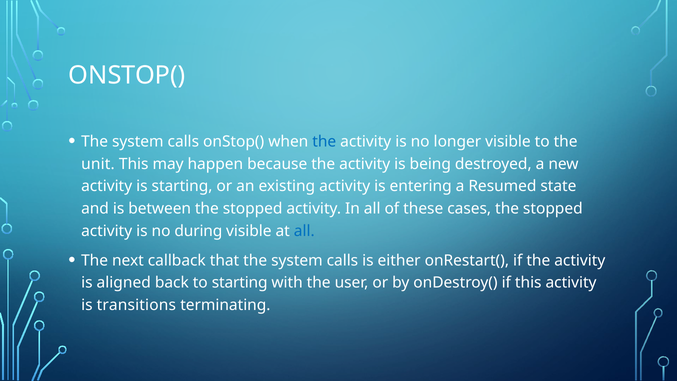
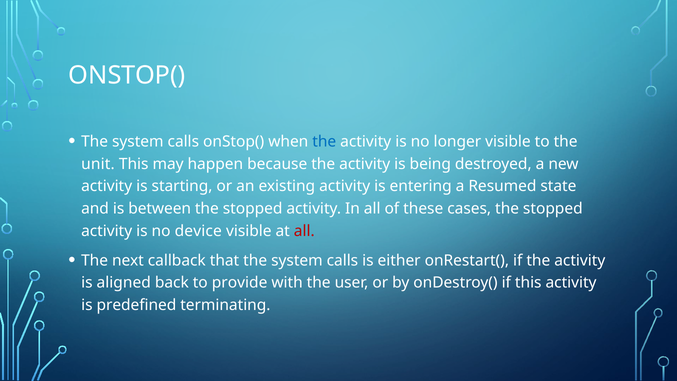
during: during -> device (198, 231)
all colour: blue -> red (304, 231)
to starting: starting -> provide (240, 283)
transitions: transitions -> predefined (136, 305)
